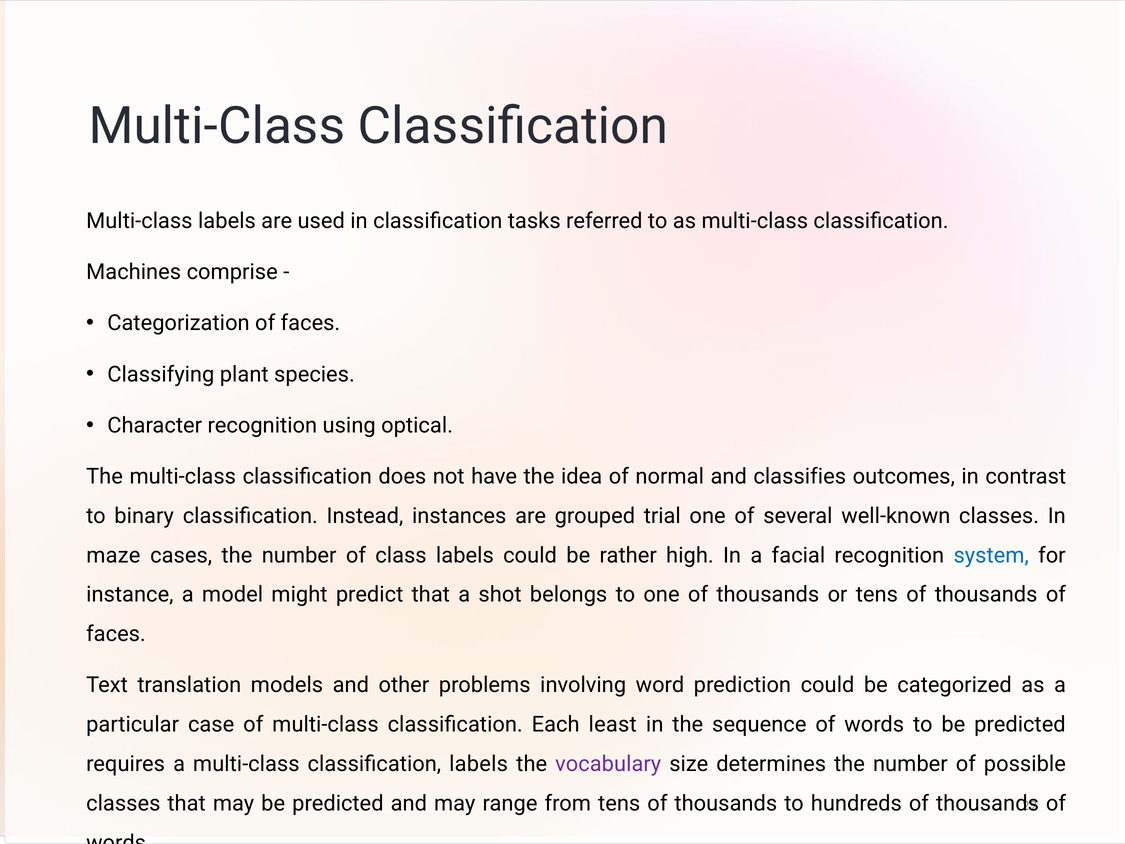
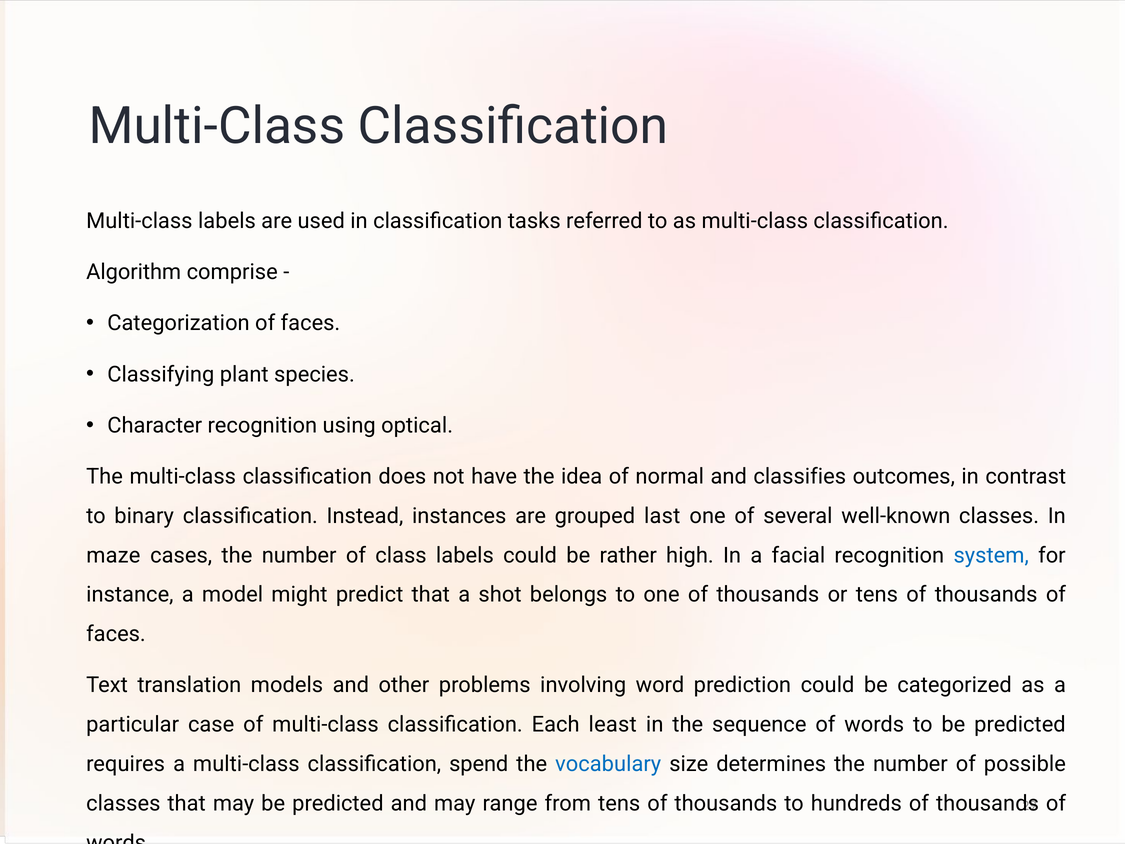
Machines: Machines -> Algorithm (134, 272)
trial: trial -> last (662, 516)
classification labels: labels -> spend (479, 764)
vocabulary colour: purple -> blue (608, 764)
